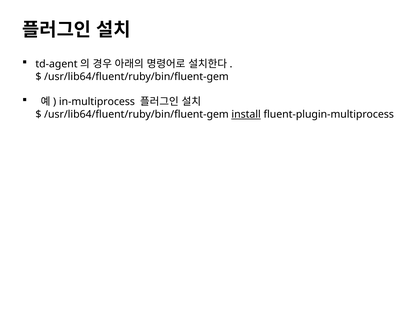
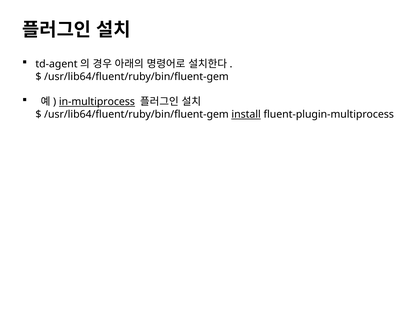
in-multiprocess underline: none -> present (97, 102)
